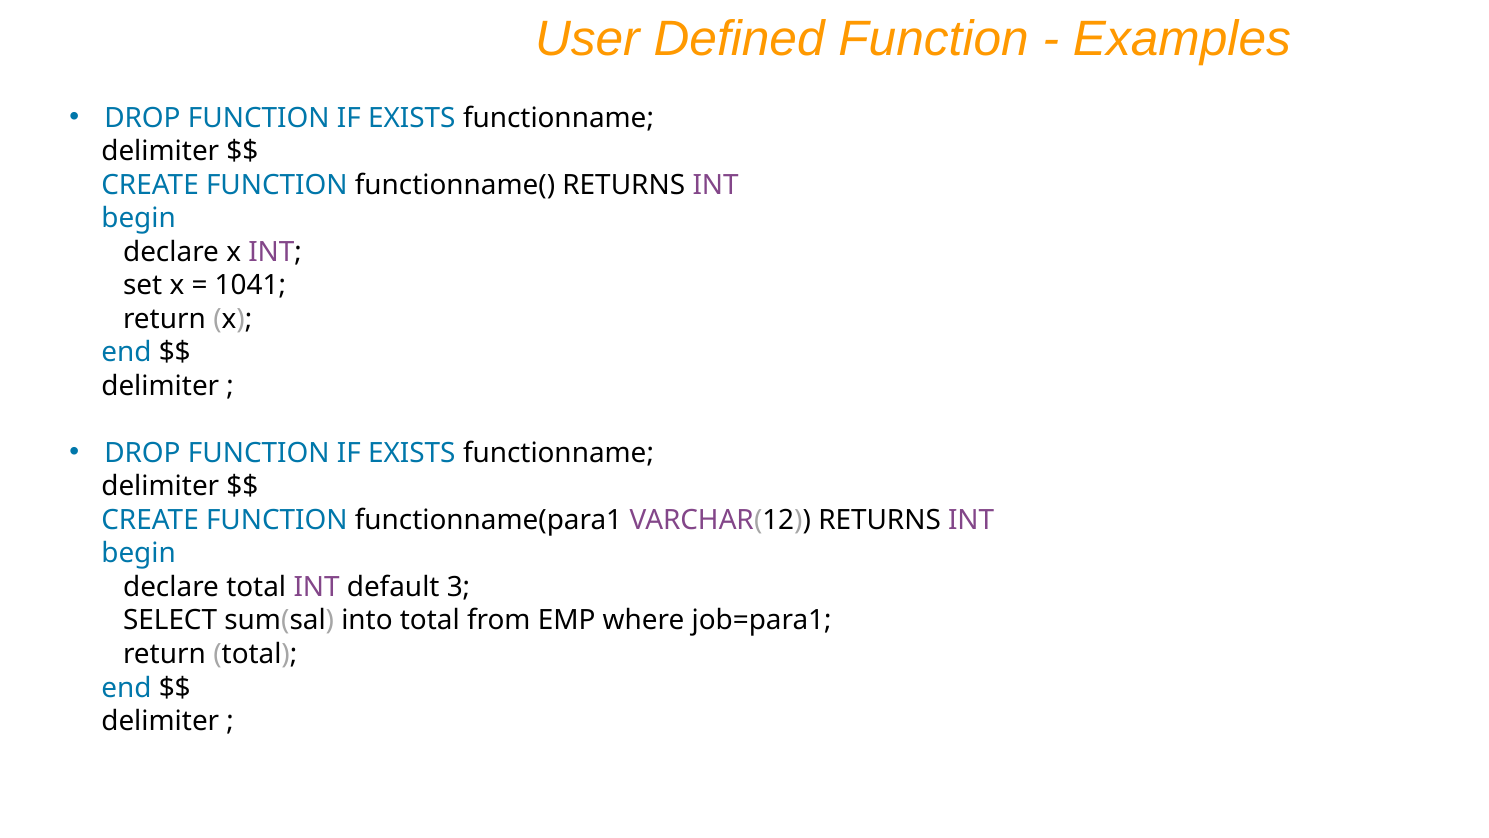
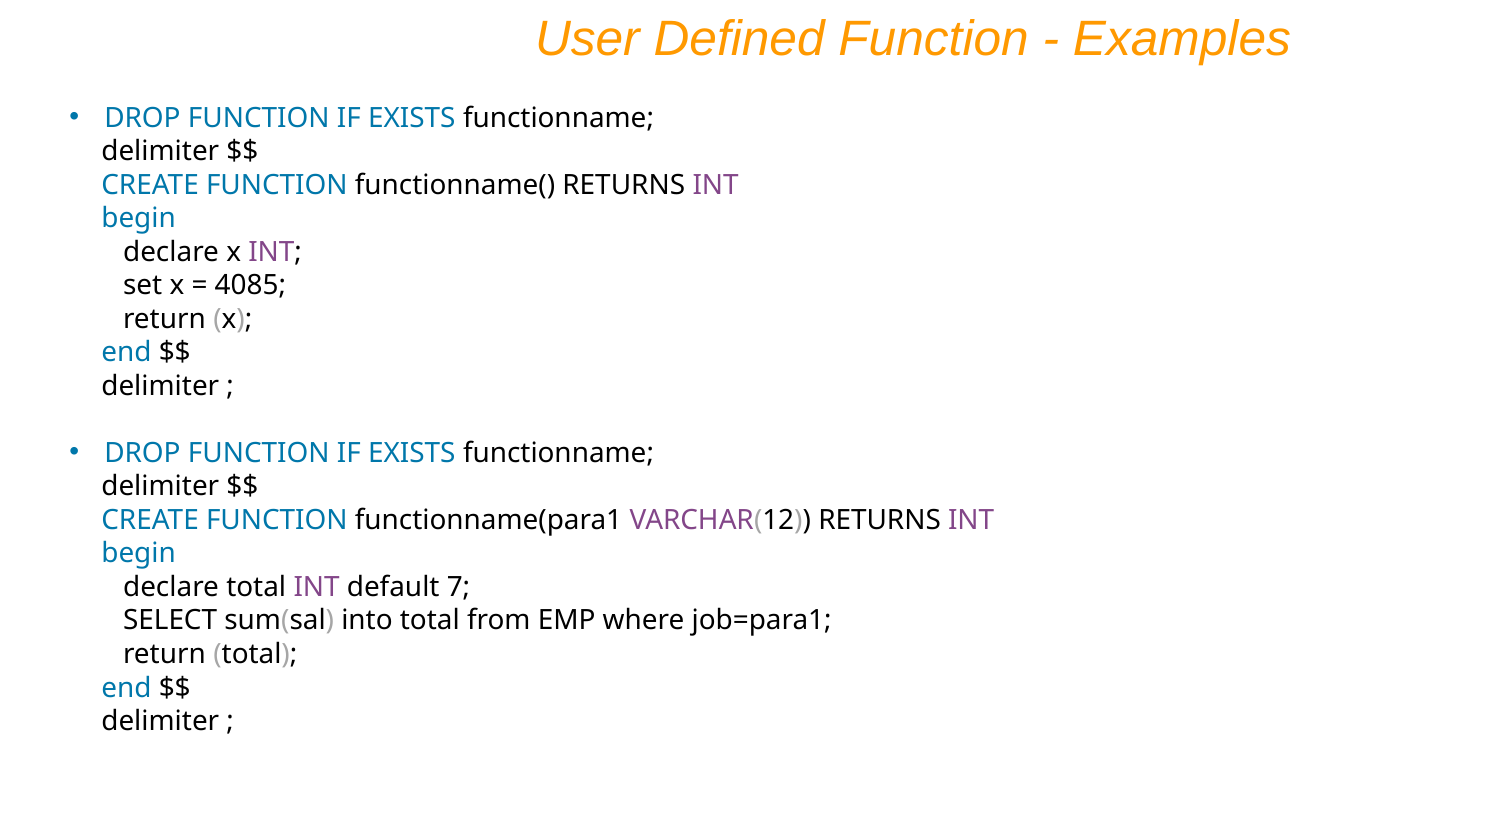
1041: 1041 -> 4085 (250, 285)
3: 3 -> 7 (458, 587)
